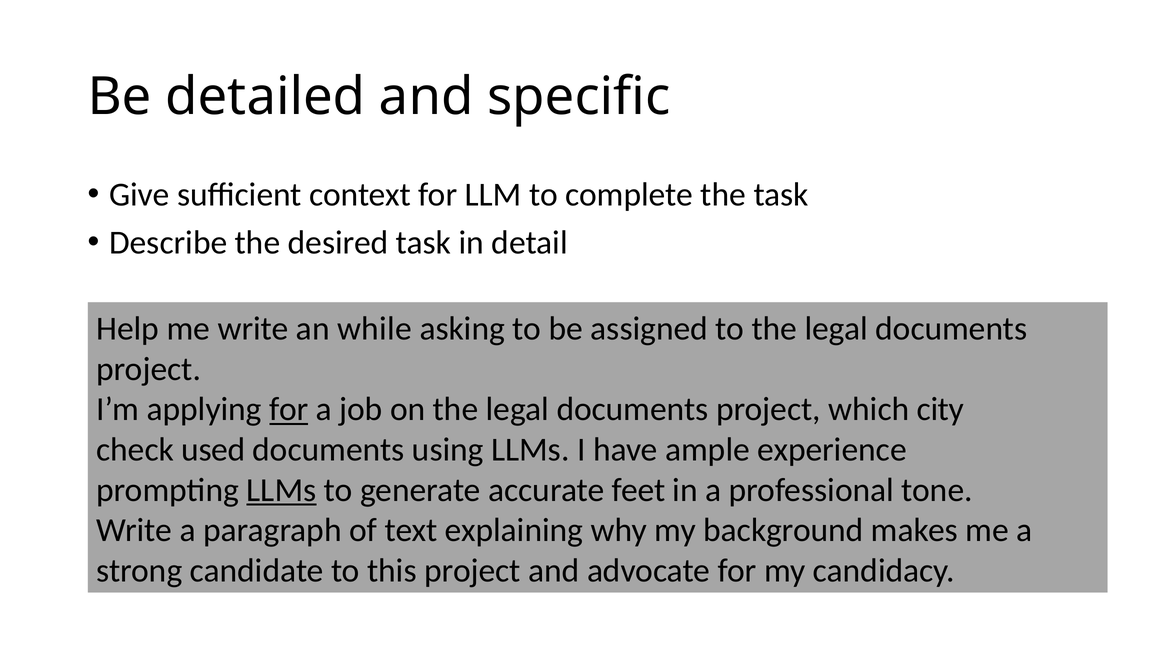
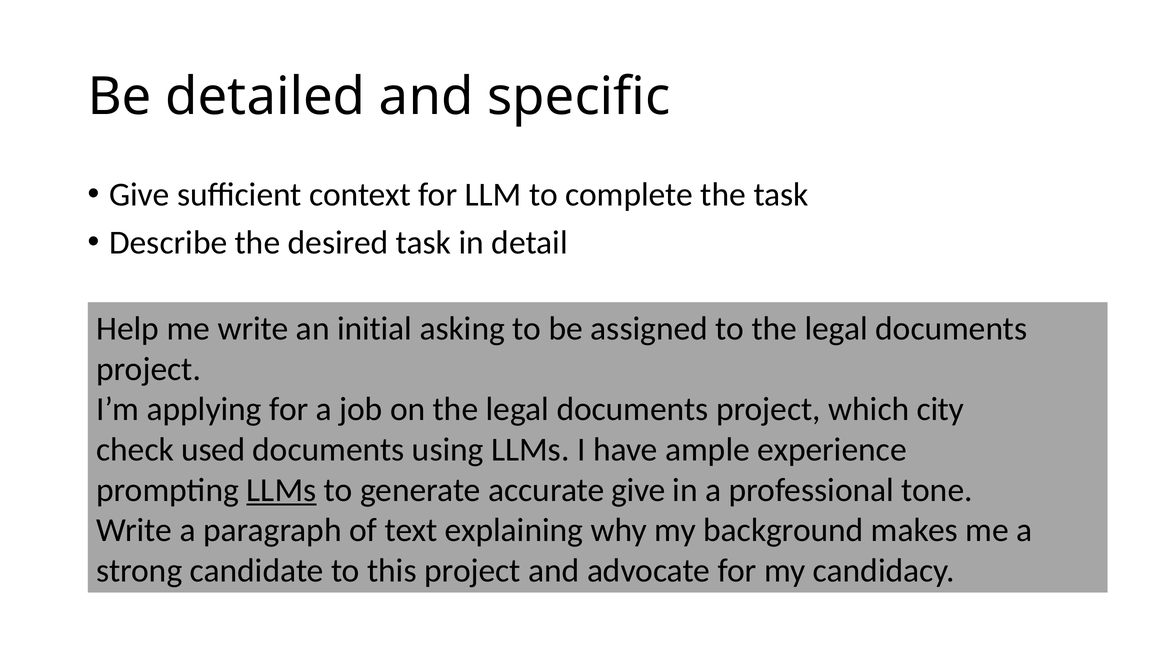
while: while -> initial (375, 329)
for underline: present -> none (289, 409)
accurate feet: feet -> give (638, 490)
